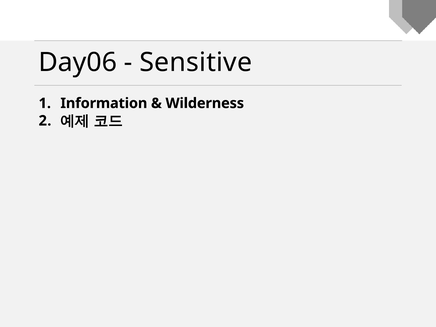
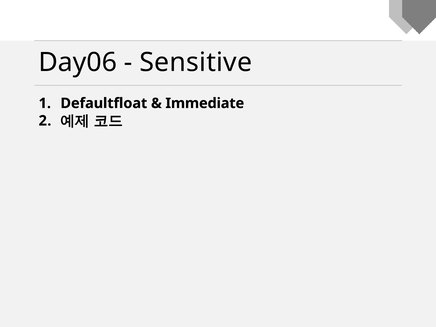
Information: Information -> Defaultfloat (104, 103)
Wilderness: Wilderness -> Immediate (205, 103)
